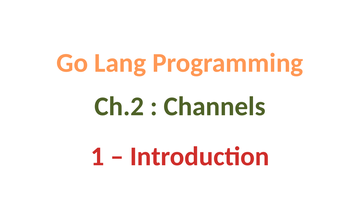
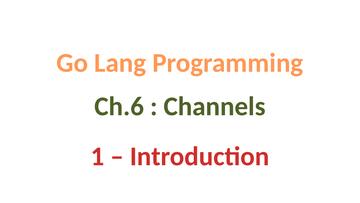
Ch.2: Ch.2 -> Ch.6 (119, 106)
